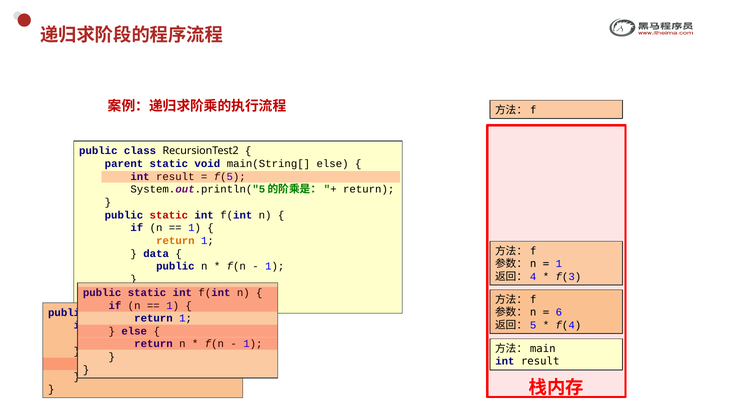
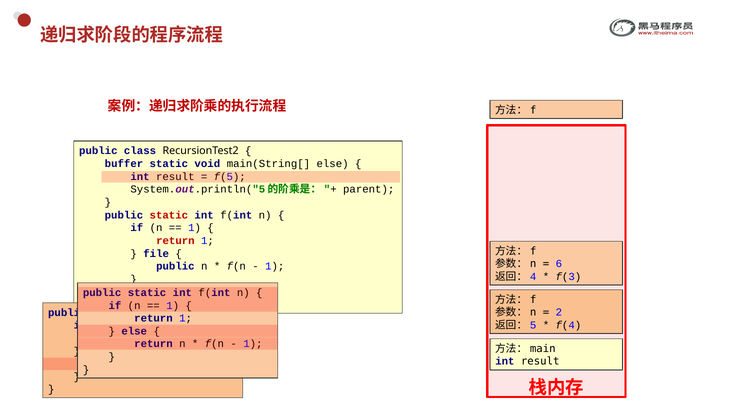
parent: parent -> buffer (124, 164)
return: return -> parent (369, 189)
return colour: orange -> red (175, 241)
data: data -> file (156, 253)
1: 1 -> 6 (559, 264)
6: 6 -> 2 (559, 312)
